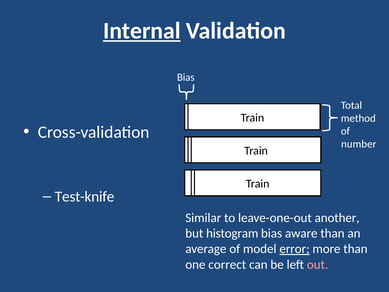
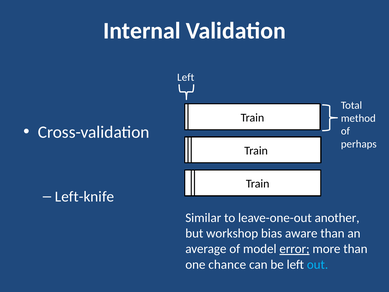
Internal underline: present -> none (142, 31)
Bias: Bias -> Left (186, 77)
number: number -> perhaps (359, 144)
Test-knife: Test-knife -> Left-knife (85, 197)
histogram: histogram -> workshop (232, 233)
correct: correct -> chance (227, 264)
out colour: pink -> light blue (318, 264)
